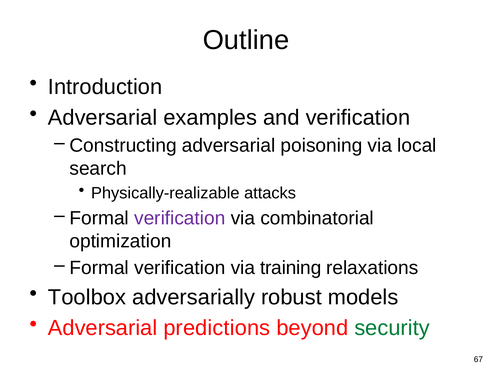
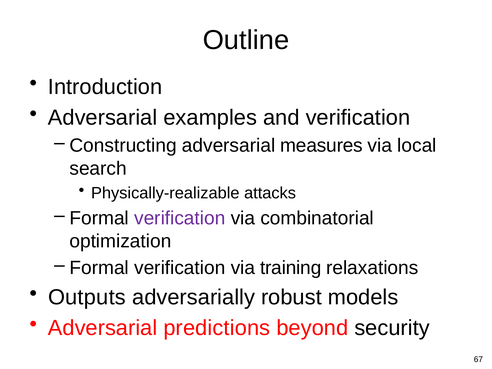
poisoning: poisoning -> measures (322, 146)
Toolbox: Toolbox -> Outputs (87, 297)
security colour: green -> black (392, 328)
